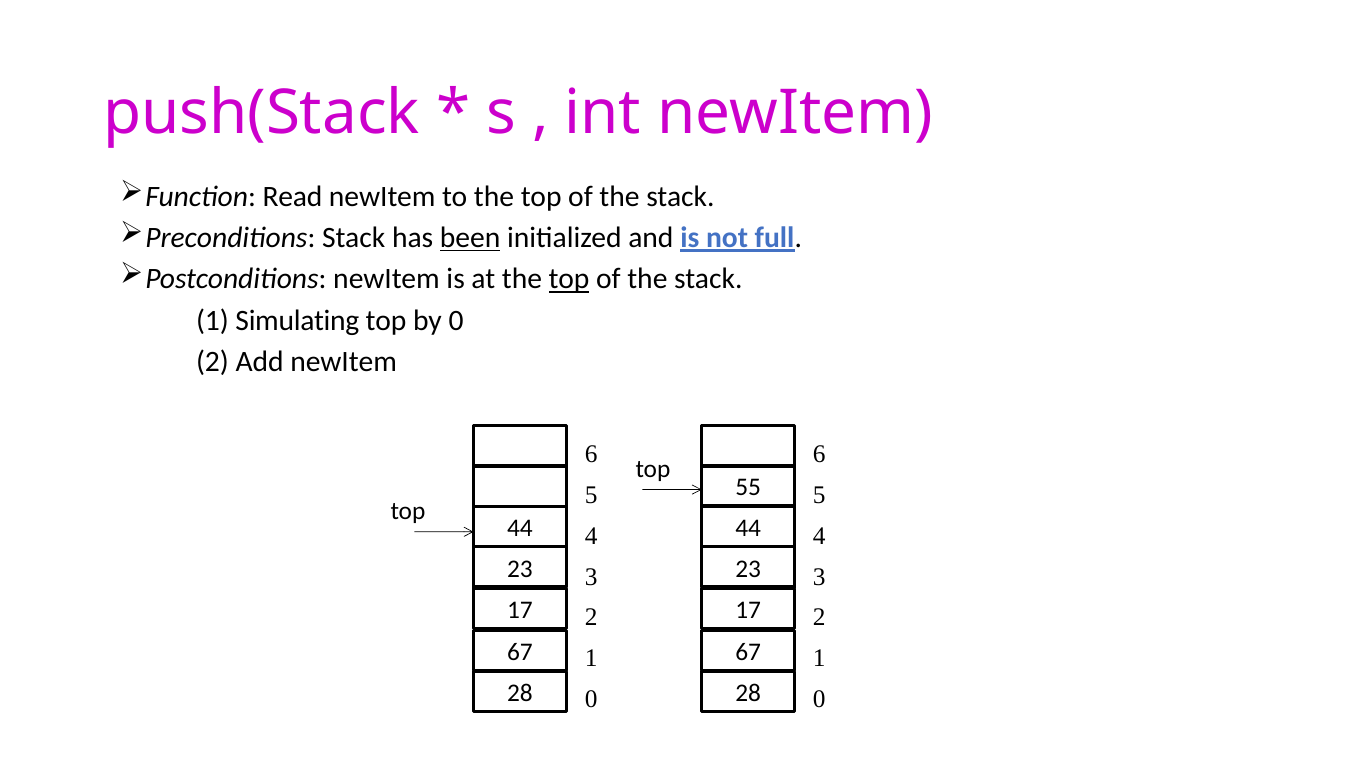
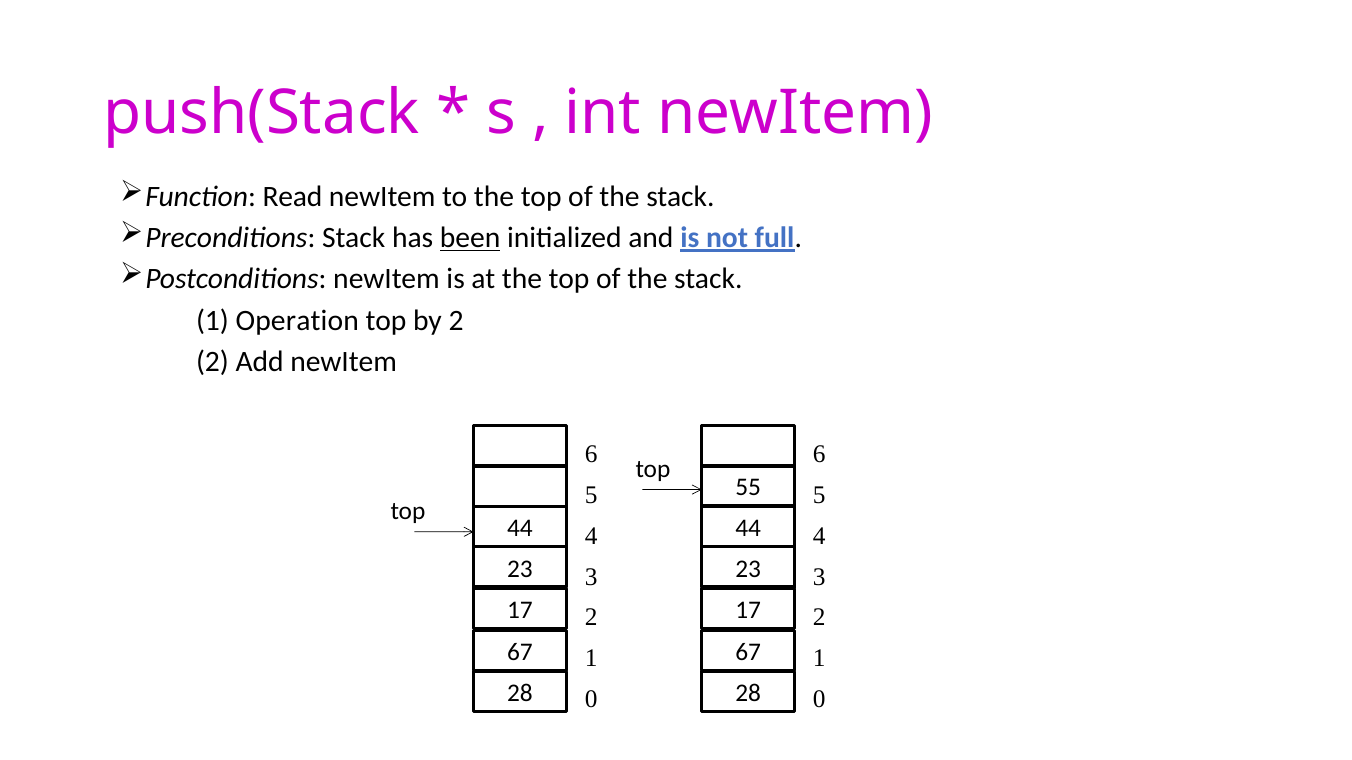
top underline: present -> none (569, 279)
Simulating: Simulating -> Operation (297, 321)
by 0: 0 -> 2 (456, 321)
